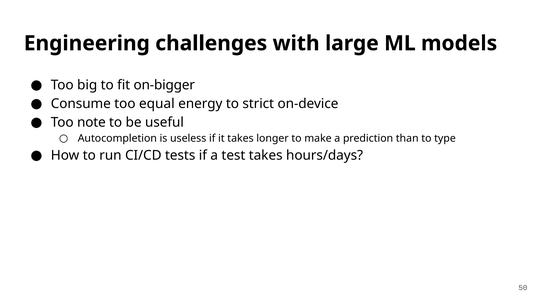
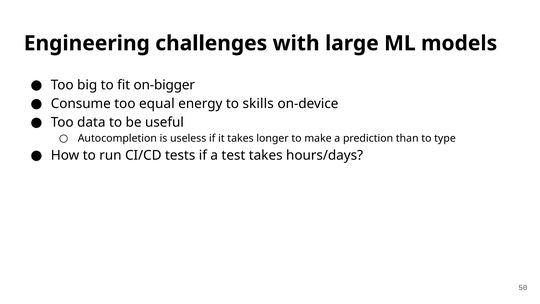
strict: strict -> skills (258, 104)
note: note -> data (91, 122)
